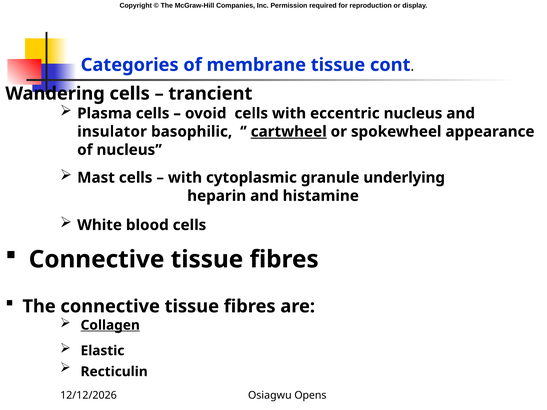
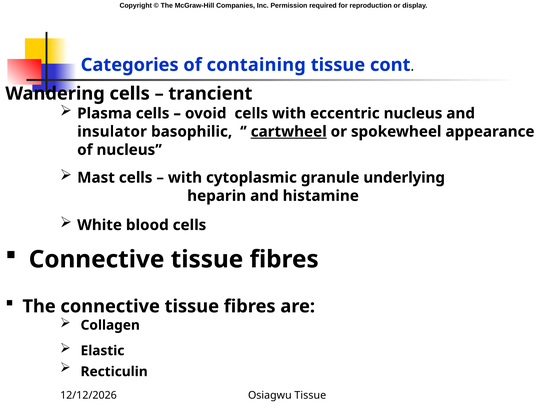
membrane: membrane -> containing (256, 65)
Collagen underline: present -> none (110, 325)
Osiagwu Opens: Opens -> Tissue (310, 396)
